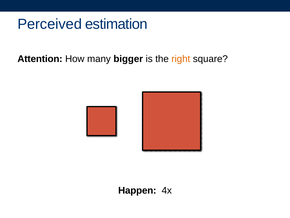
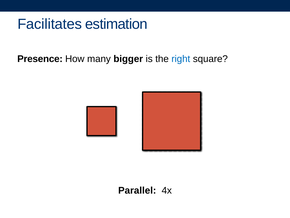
Perceived: Perceived -> Facilitates (50, 24)
Attention: Attention -> Presence (40, 59)
right colour: orange -> blue (181, 59)
Happen: Happen -> Parallel (137, 190)
